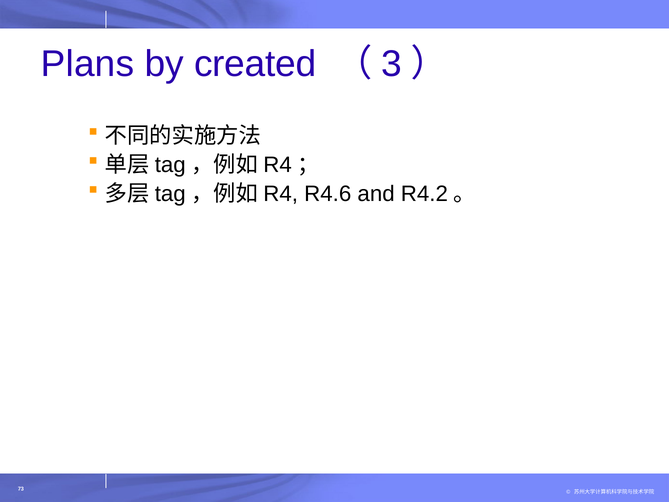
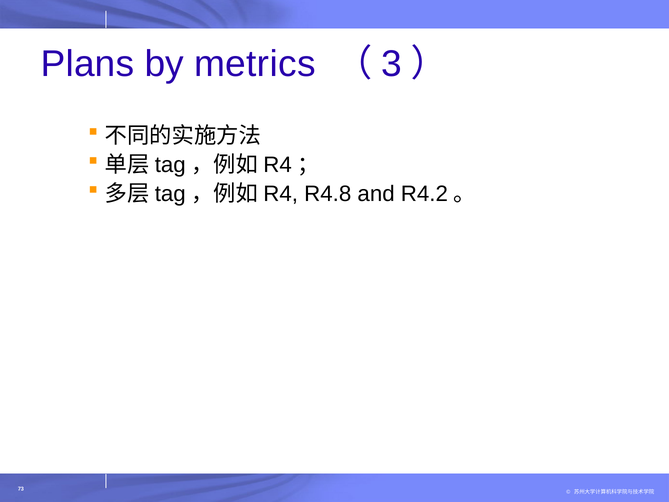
created: created -> metrics (255, 64)
R4.6: R4.6 -> R4.8 (328, 194)
